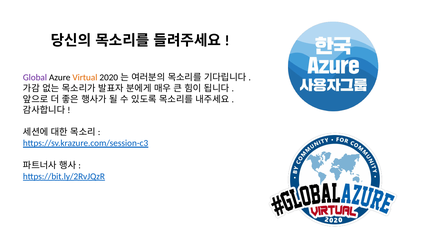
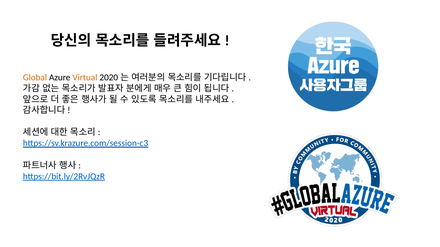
Global colour: purple -> orange (35, 78)
